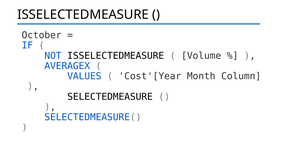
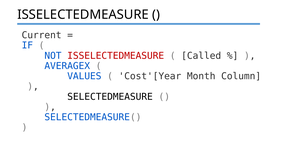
October: October -> Current (42, 35)
ISSELECTEDMEASURE colour: black -> red (116, 56)
Volume: Volume -> Called (201, 56)
